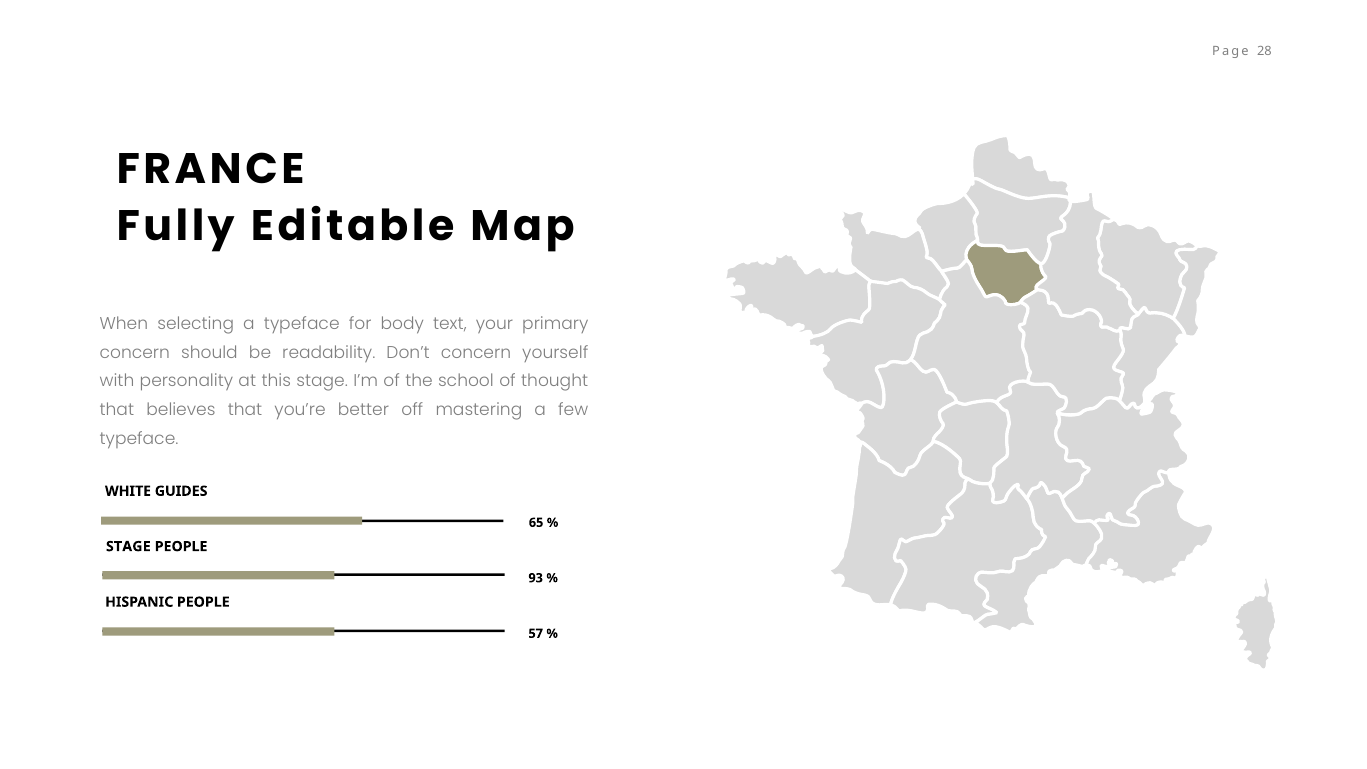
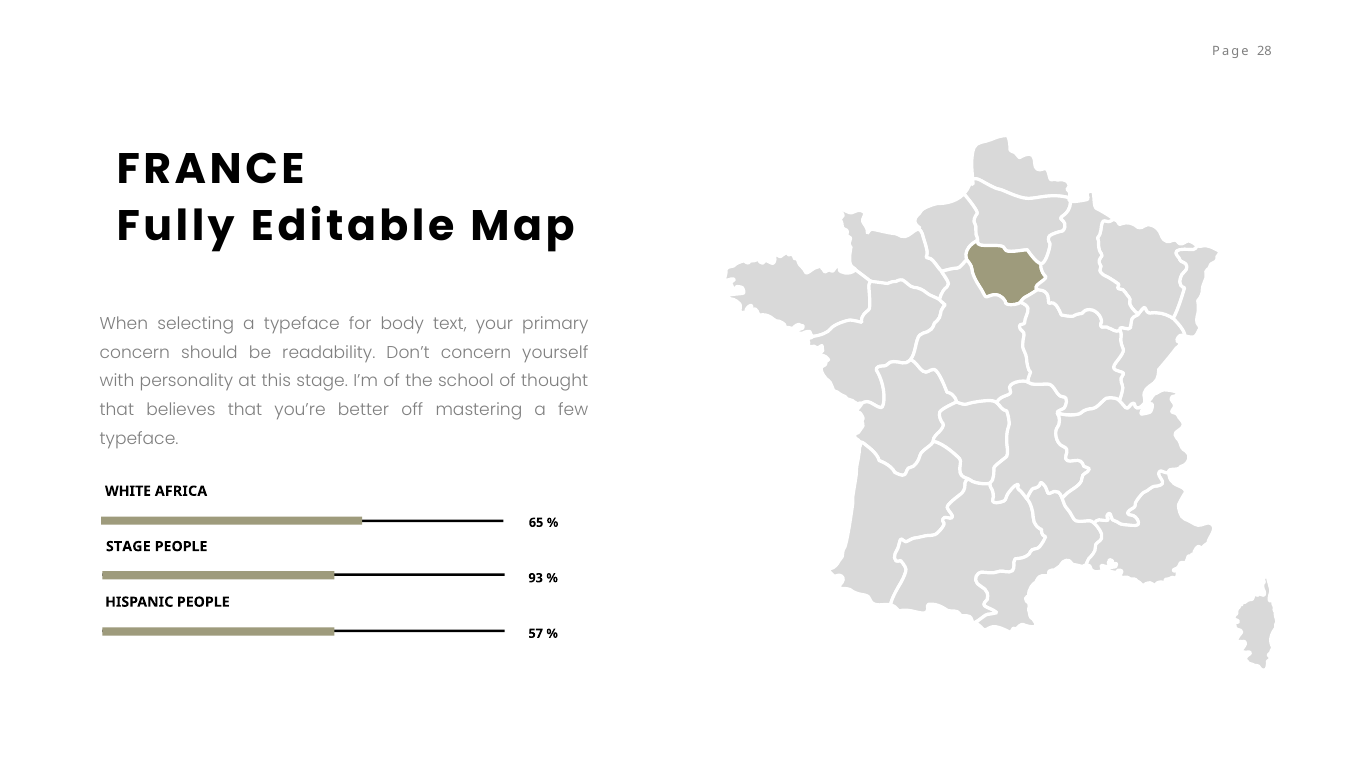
GUIDES: GUIDES -> AFRICA (181, 491)
